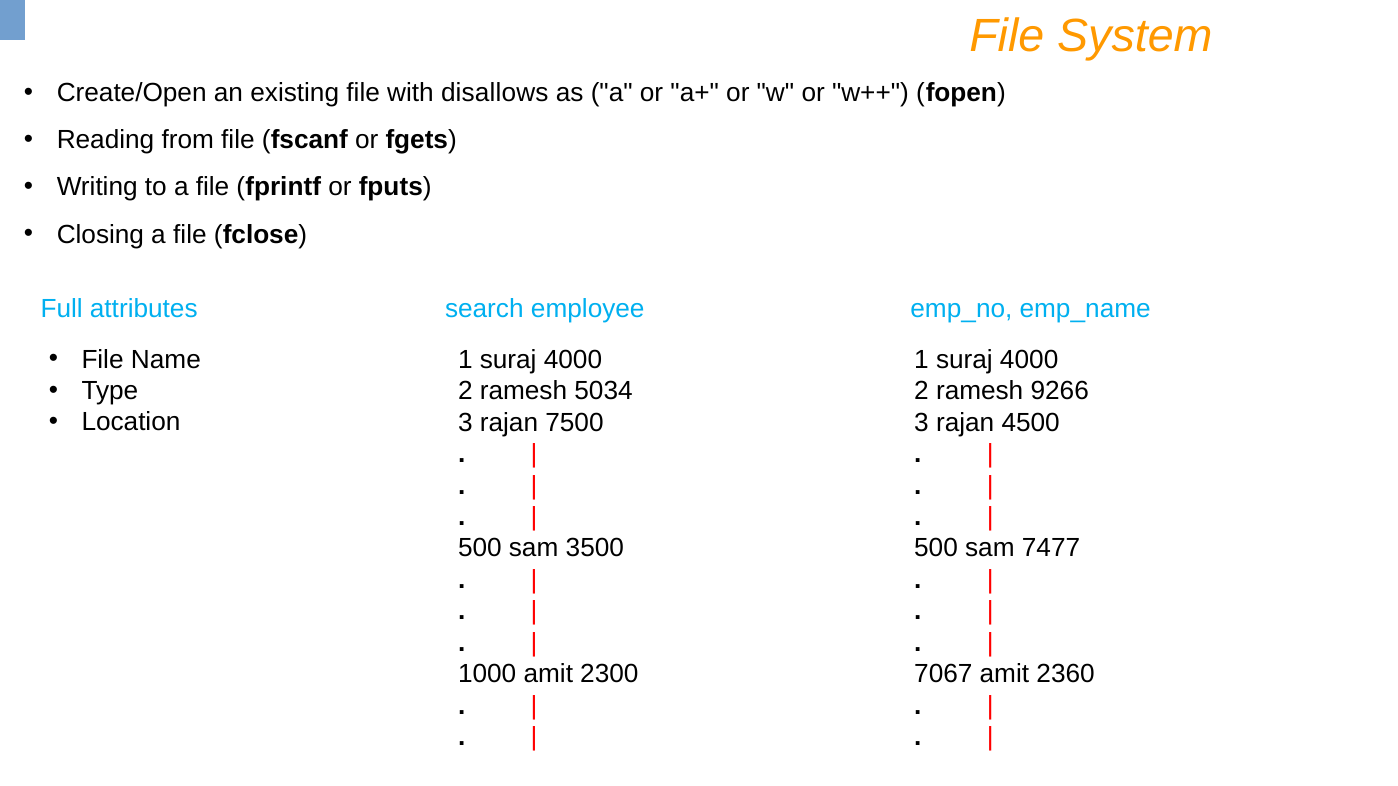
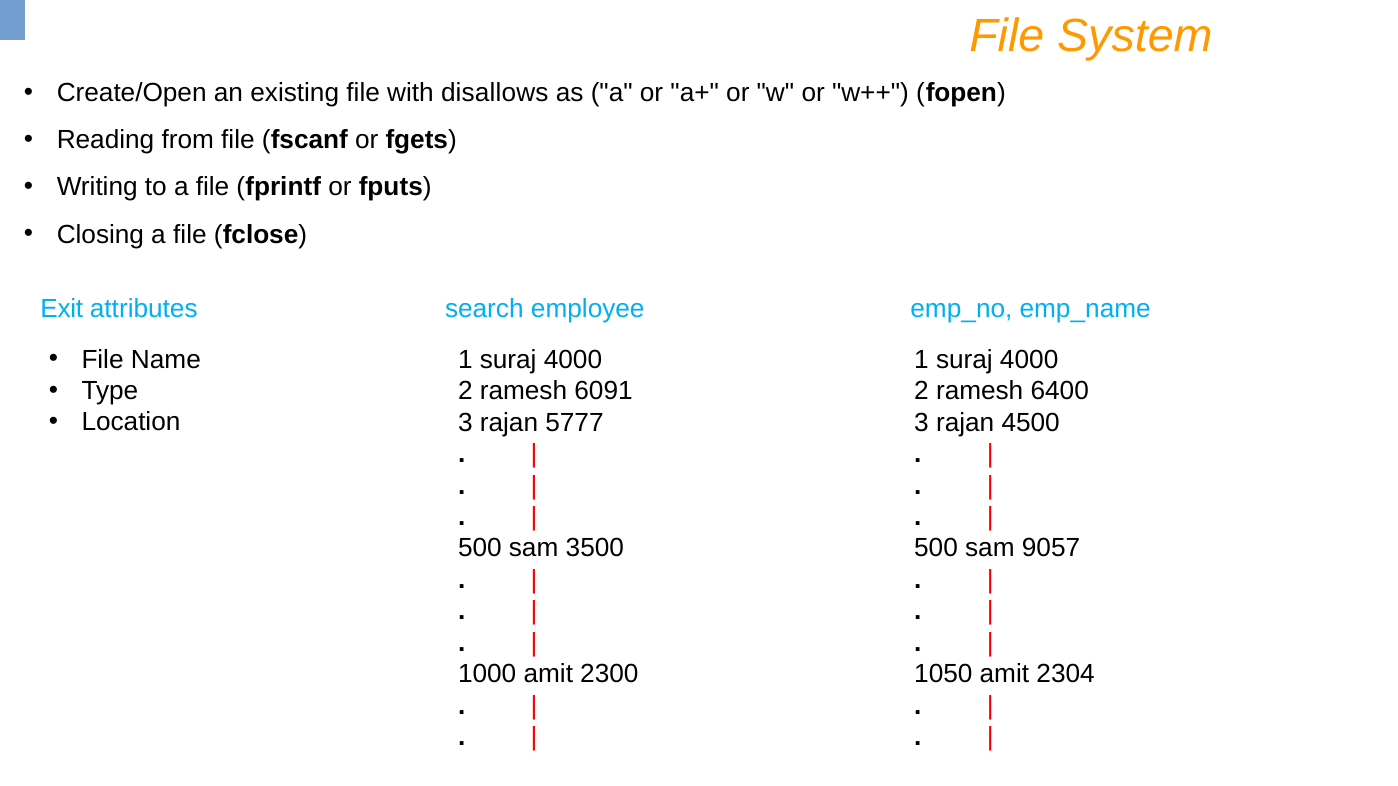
Full: Full -> Exit (62, 309)
5034: 5034 -> 6091 (604, 391)
9266: 9266 -> 6400 (1060, 391)
7500: 7500 -> 5777 (574, 423)
7477: 7477 -> 9057 (1051, 549)
7067: 7067 -> 1050 (943, 674)
2360: 2360 -> 2304 (1066, 674)
